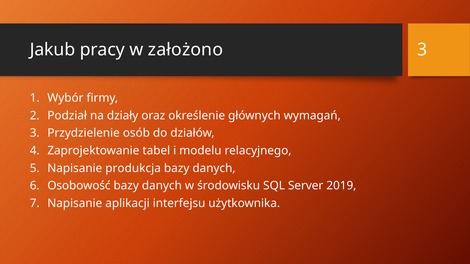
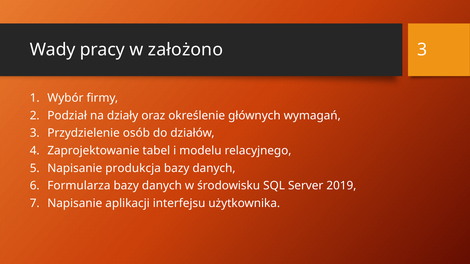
Jakub: Jakub -> Wady (53, 50)
Osobowość: Osobowość -> Formularza (79, 186)
